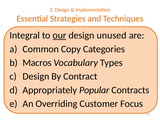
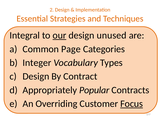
Copy: Copy -> Page (71, 49)
Macros: Macros -> Integer (37, 63)
Focus underline: none -> present (132, 104)
